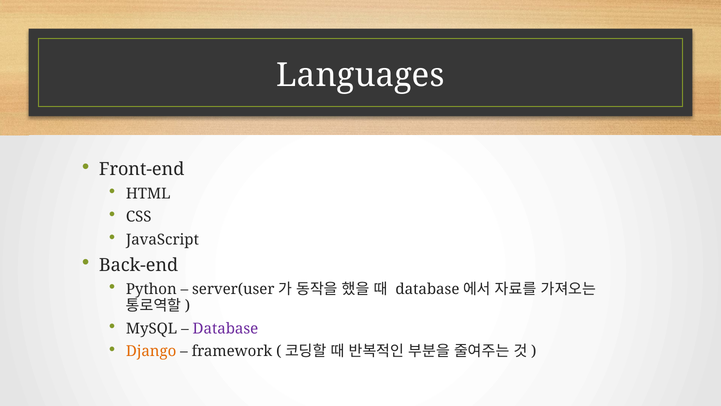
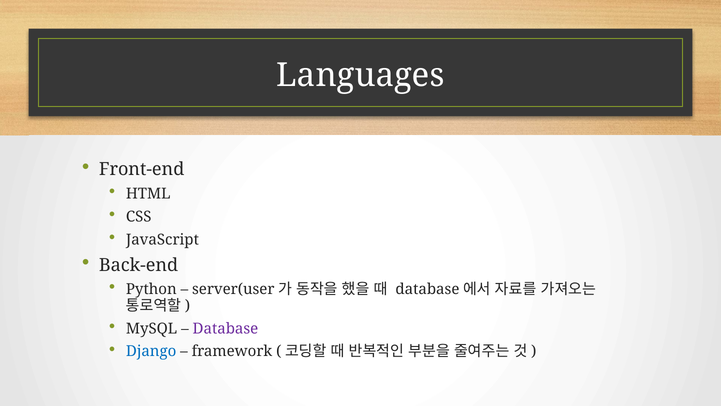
Django colour: orange -> blue (151, 351)
